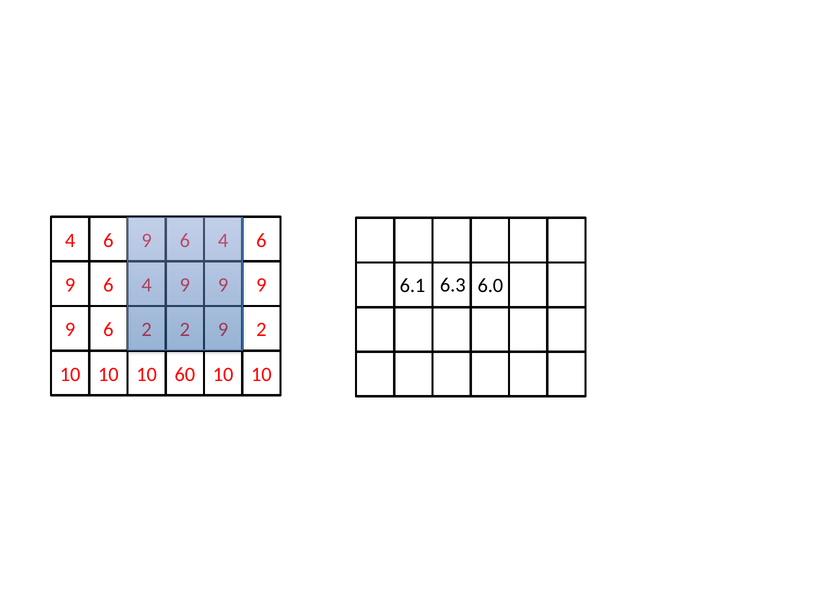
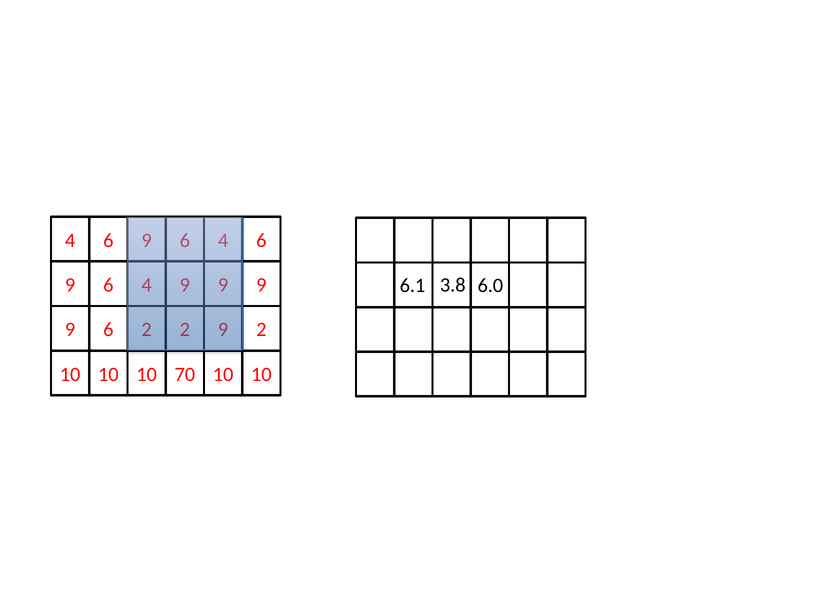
6.3: 6.3 -> 3.8 (453, 285)
60: 60 -> 70 (185, 374)
